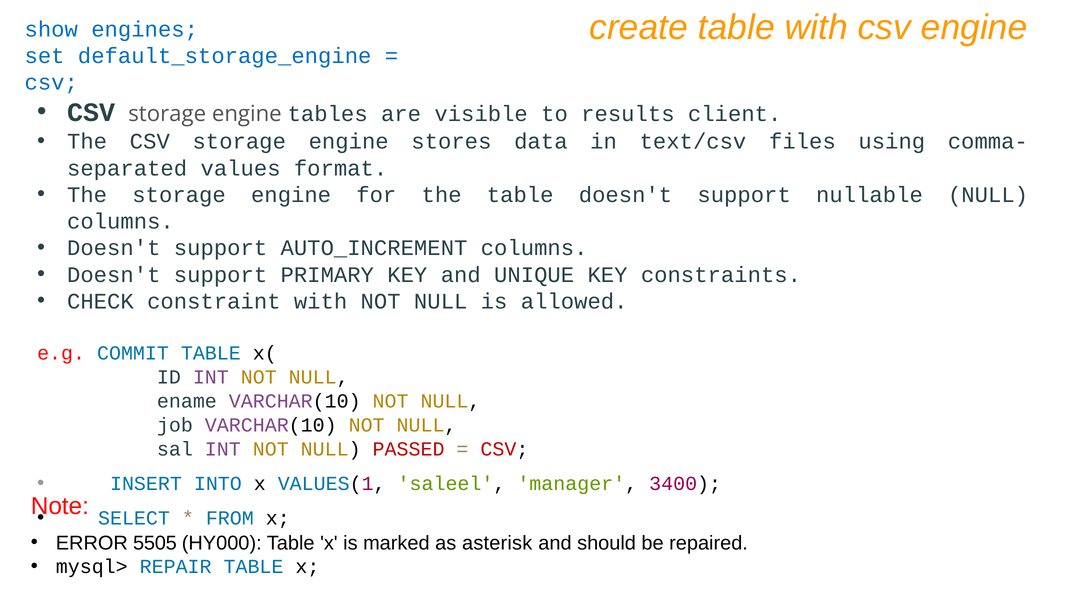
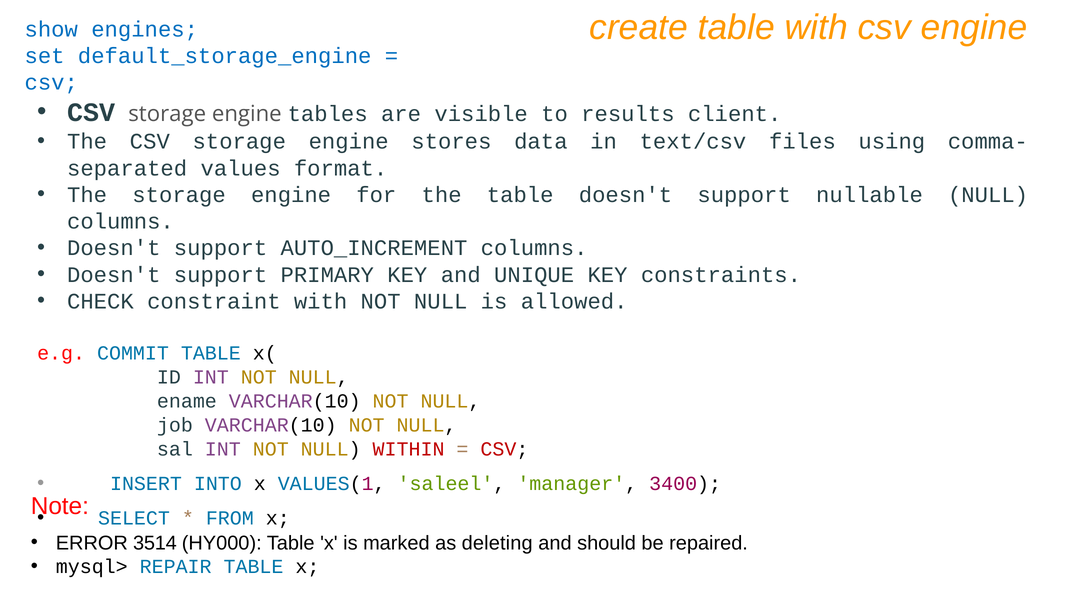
PASSED: PASSED -> WITHIN (409, 449)
5505: 5505 -> 3514 (155, 543)
asterisk: asterisk -> deleting (497, 543)
